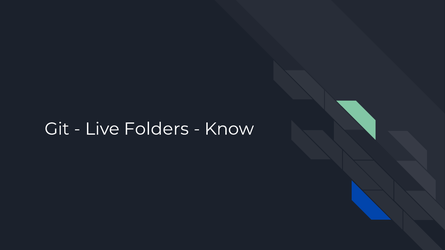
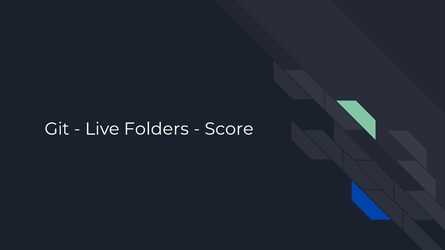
Know: Know -> Score (229, 129)
